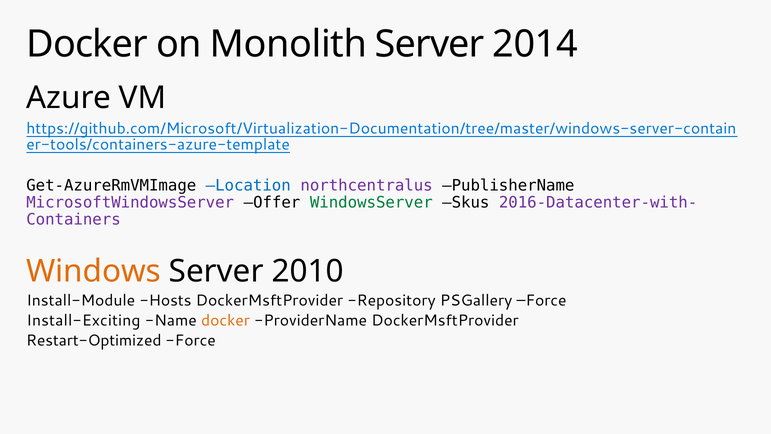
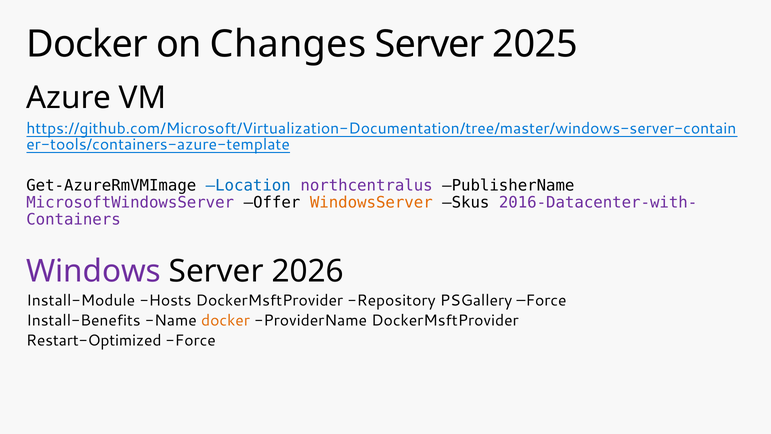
Monolith: Monolith -> Changes (288, 44)
2014: 2014 -> 2025 (535, 44)
WindowsServer colour: green -> orange (371, 203)
Windows colour: orange -> purple (94, 271)
2010: 2010 -> 2026 (308, 271)
Install-Exciting: Install-Exciting -> Install-Benefits (83, 320)
